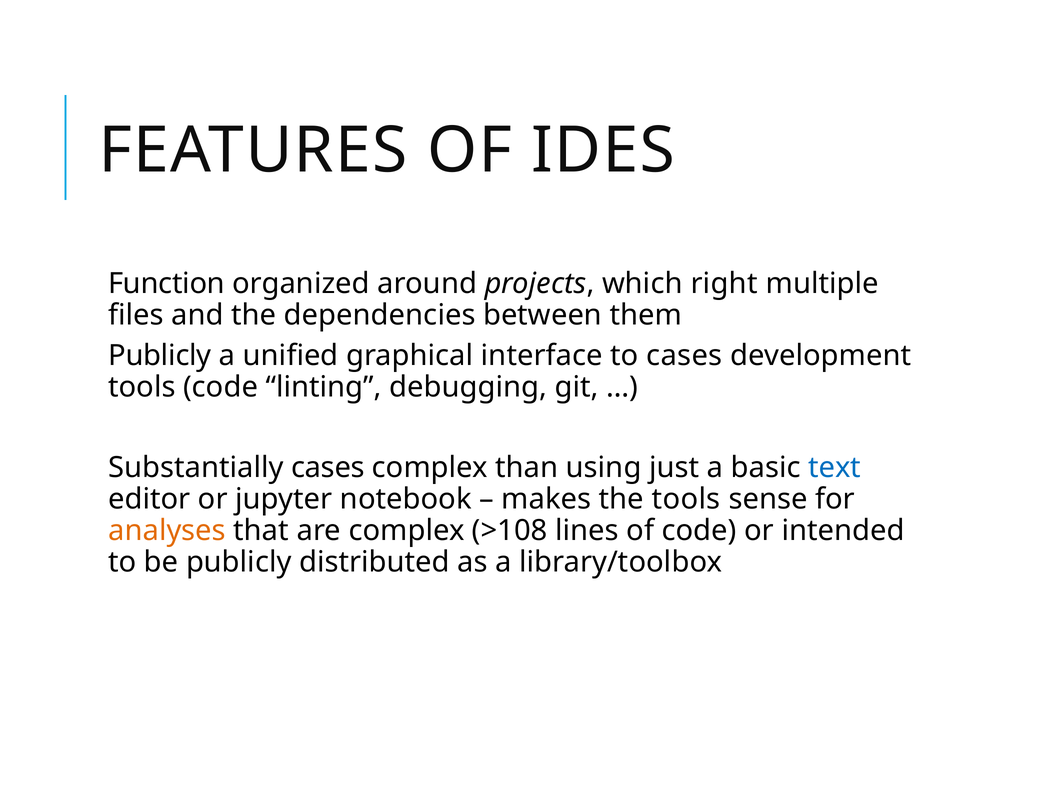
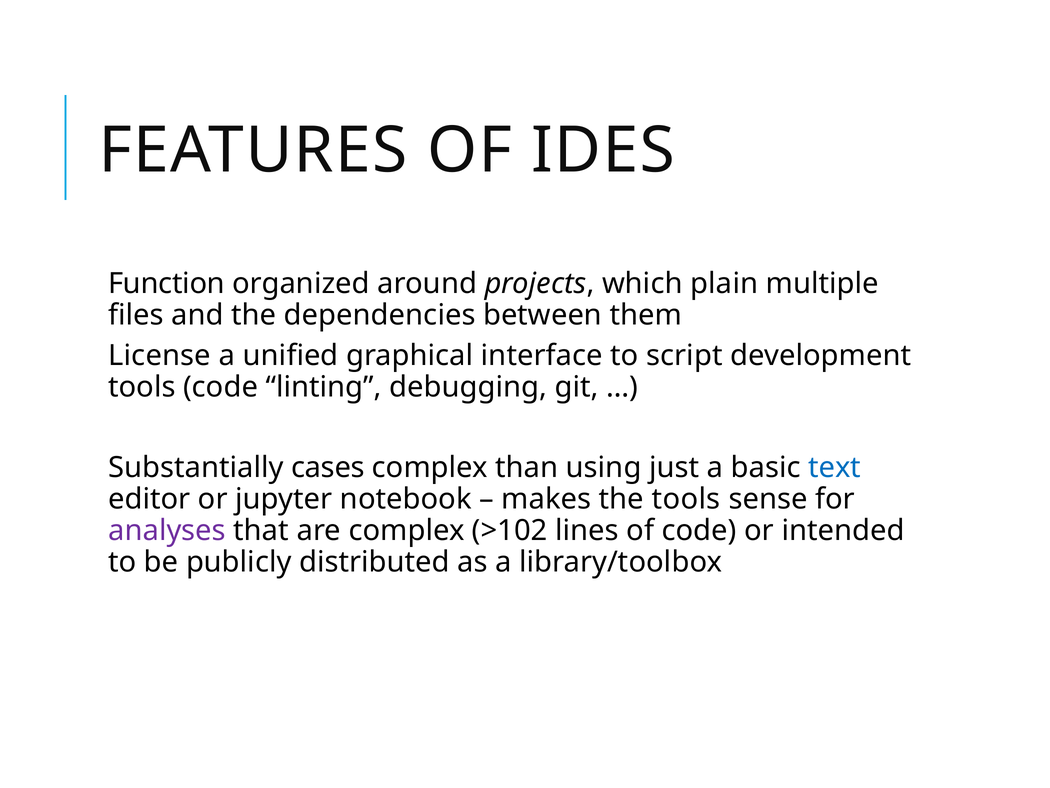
right: right -> plain (724, 283)
Publicly: Publicly -> License (160, 355)
to cases: cases -> script (684, 355)
analyses colour: orange -> purple (167, 530)
>108: >108 -> >102 (510, 530)
